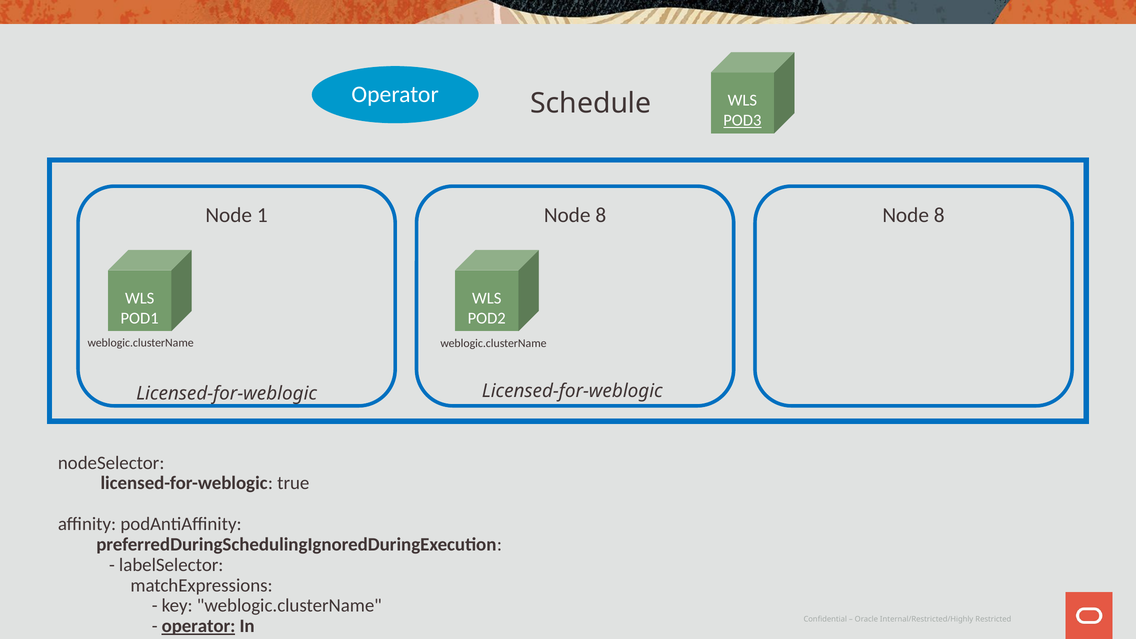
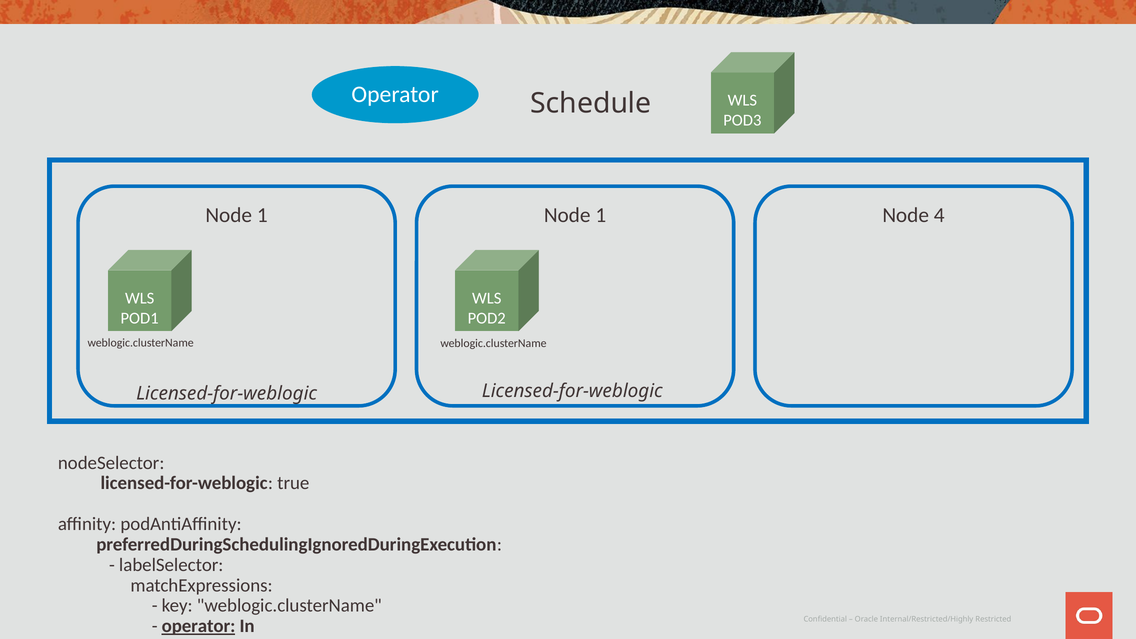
POD3 underline: present -> none (742, 120)
8: 8 -> 1 (601, 215)
1 Node 8: 8 -> 4 (939, 215)
